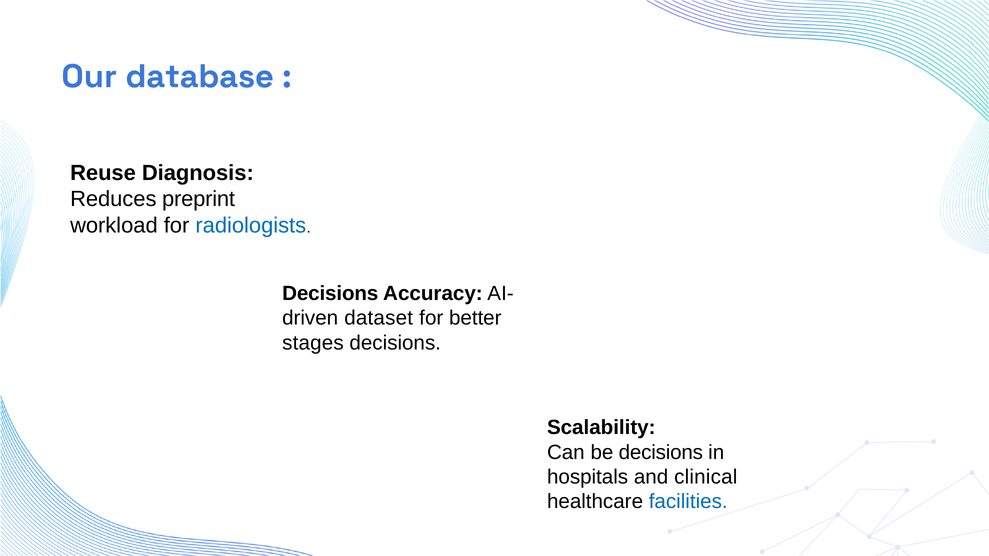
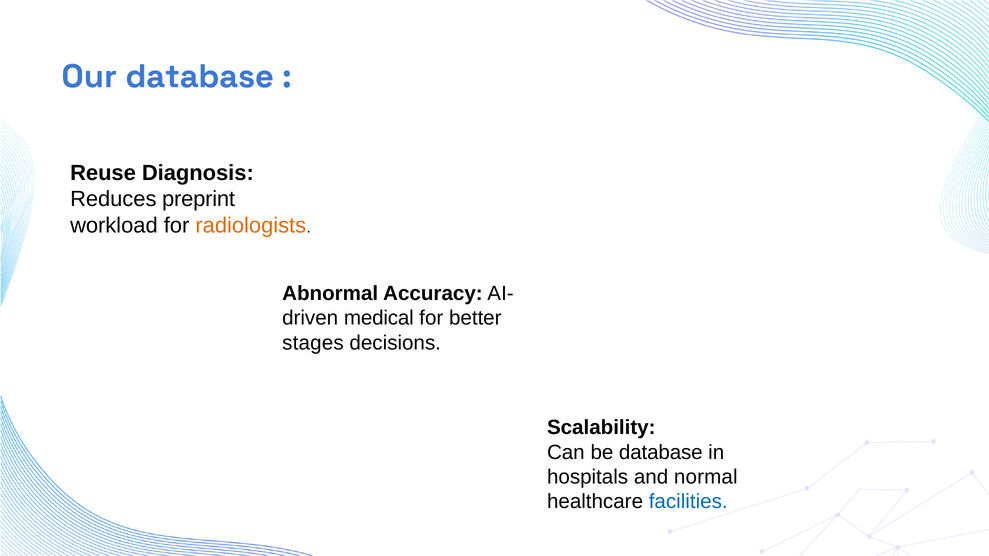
radiologists colour: blue -> orange (251, 226)
Decisions: Decisions -> Abnormal (330, 294)
dataset: dataset -> medical (379, 318)
be decisions: decisions -> database (661, 453)
clinical: clinical -> normal (706, 477)
